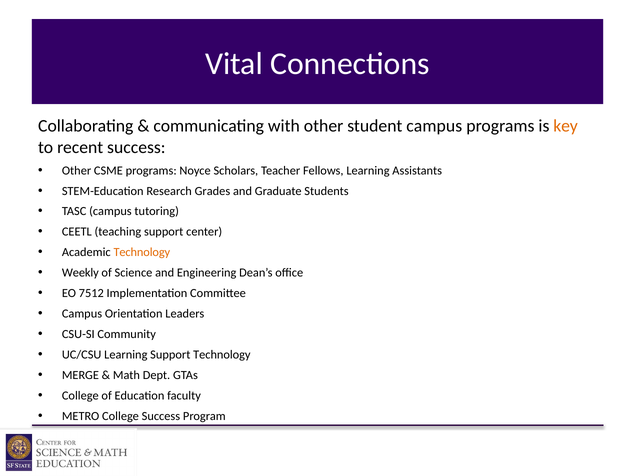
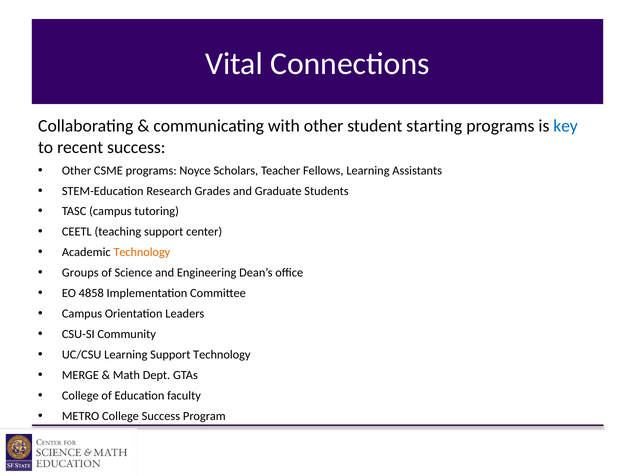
student campus: campus -> starting (434, 126)
key colour: orange -> blue (566, 126)
Weekly: Weekly -> Groups (80, 273)
7512: 7512 -> 4858 (91, 293)
